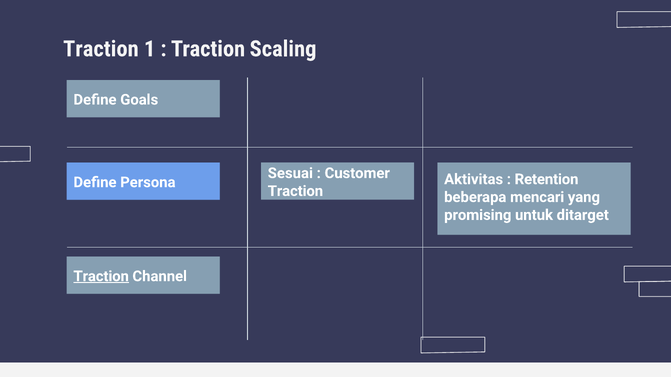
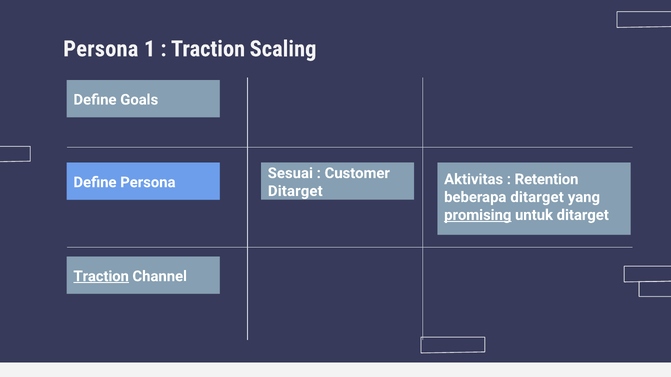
Traction: Traction -> Persona (101, 49)
Traction: Traction -> Ditarget (295, 191)
beberapa mencari: mencari -> ditarget (537, 197)
promising underline: none -> present (478, 215)
